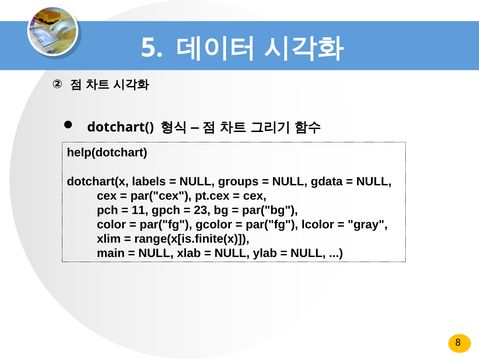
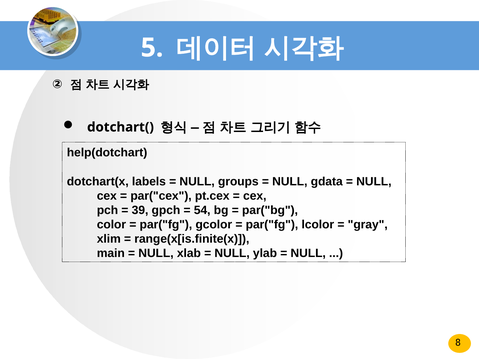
11: 11 -> 39 (140, 210)
23: 23 -> 54 (202, 210)
